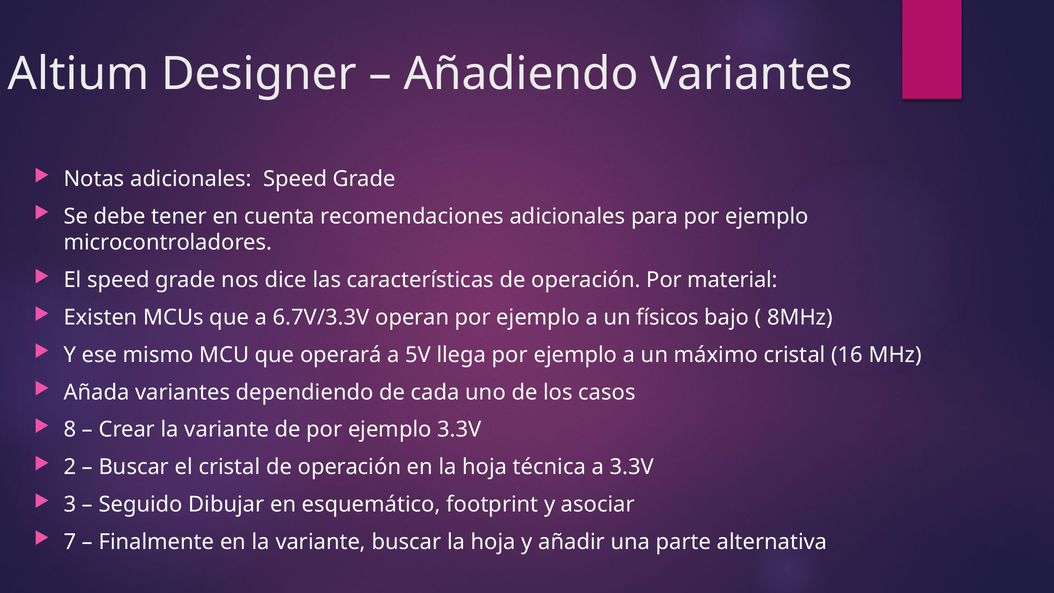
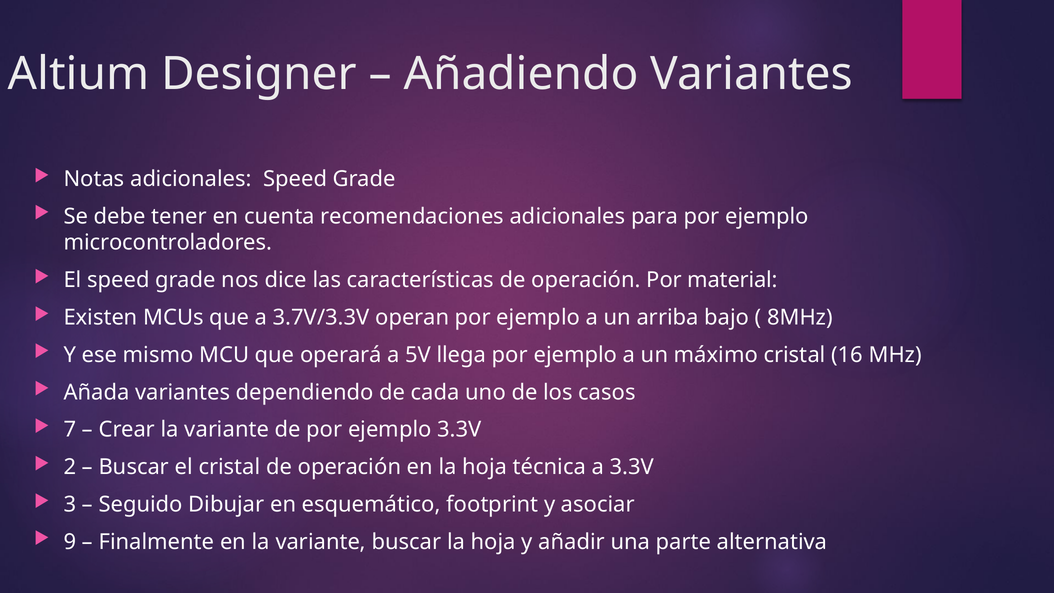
6.7V/3.3V: 6.7V/3.3V -> 3.7V/3.3V (321, 317)
físicos: físicos -> arriba (668, 317)
8: 8 -> 7 (70, 430)
7: 7 -> 9 (70, 542)
